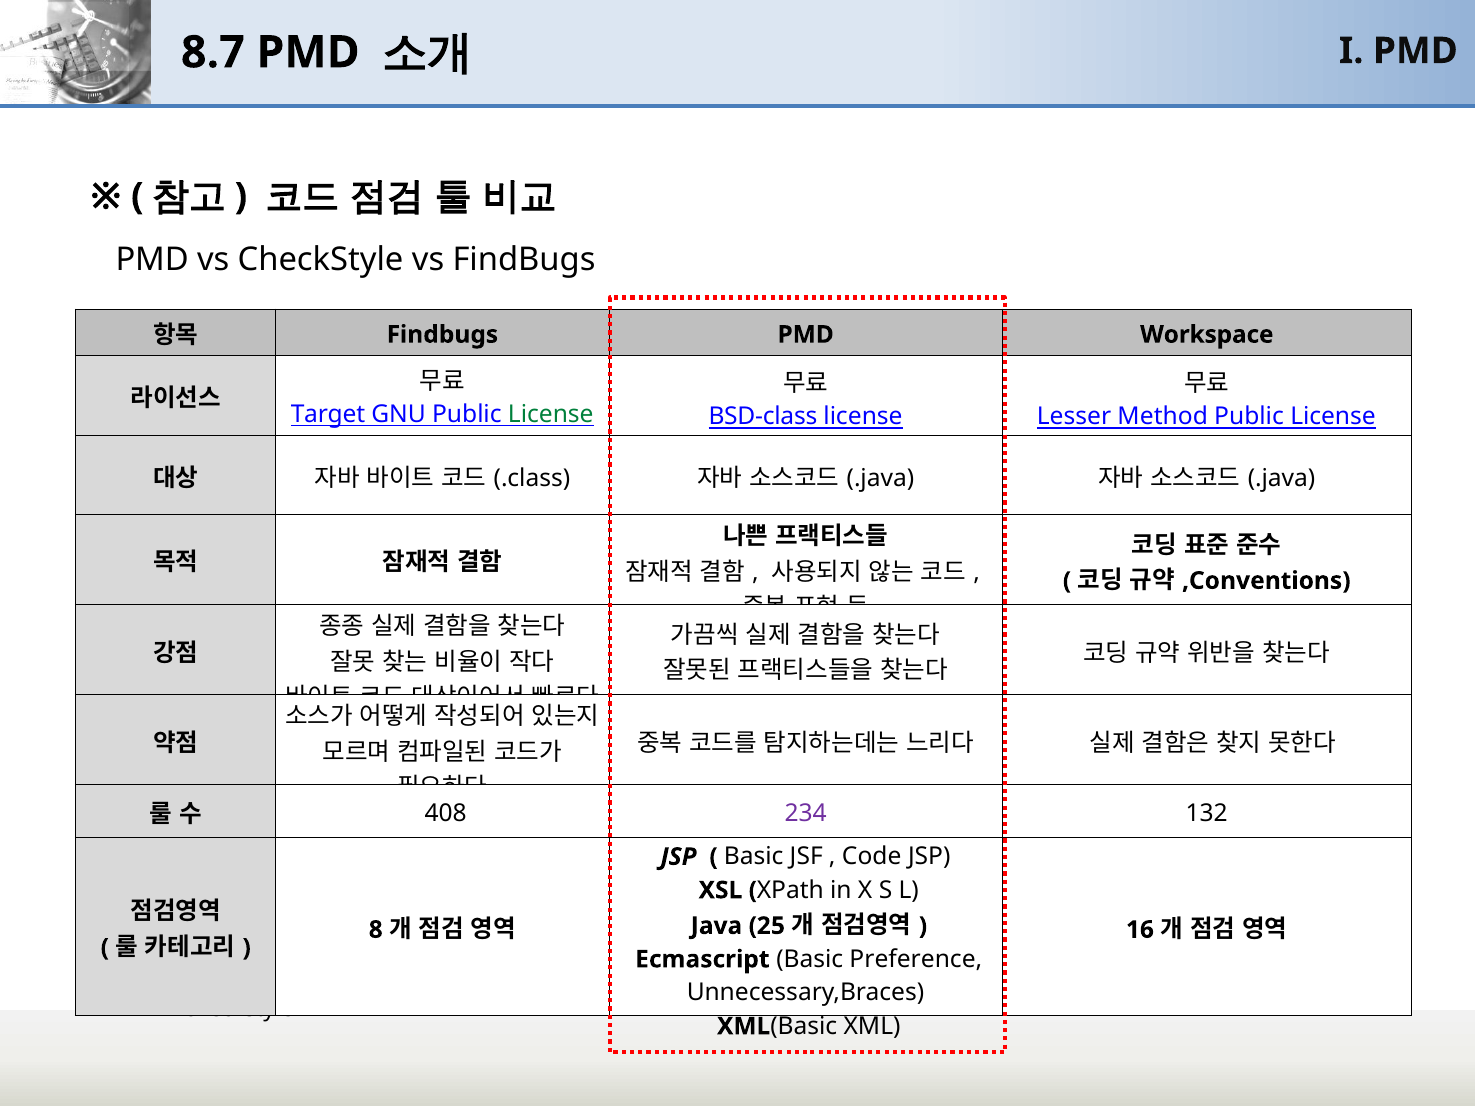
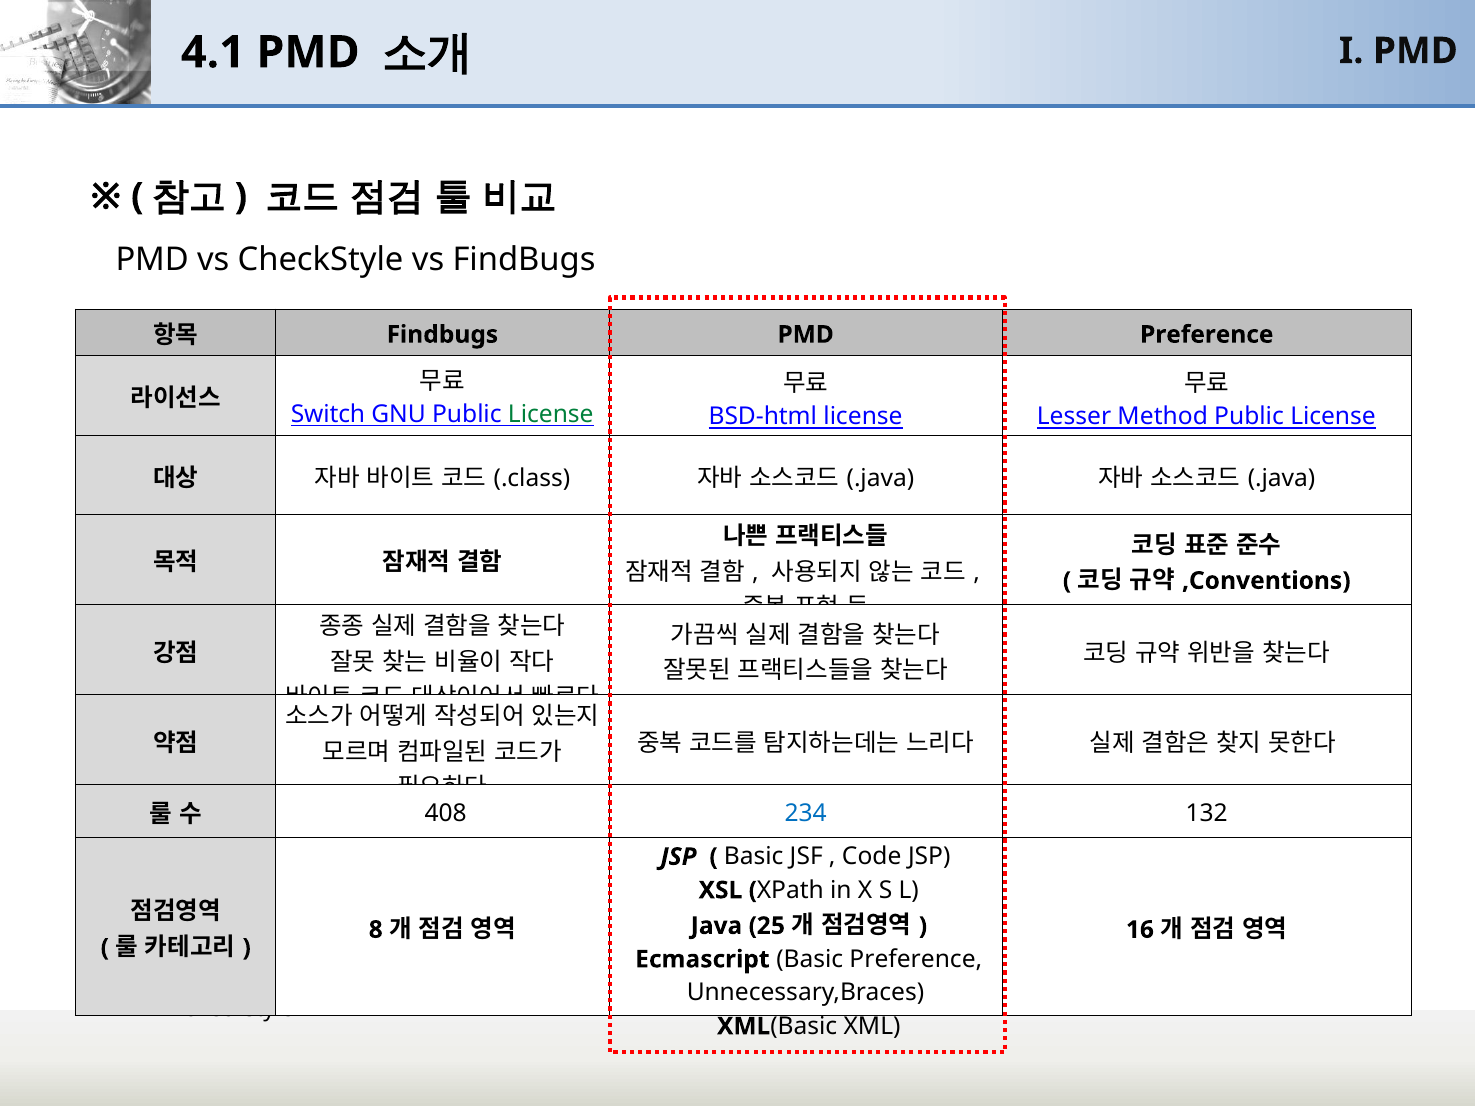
8.7: 8.7 -> 4.1 (213, 52)
PMD Workspace: Workspace -> Preference (1207, 335)
Target: Target -> Switch (328, 415)
BSD-class: BSD-class -> BSD-html (763, 417)
234 colour: purple -> blue (806, 813)
